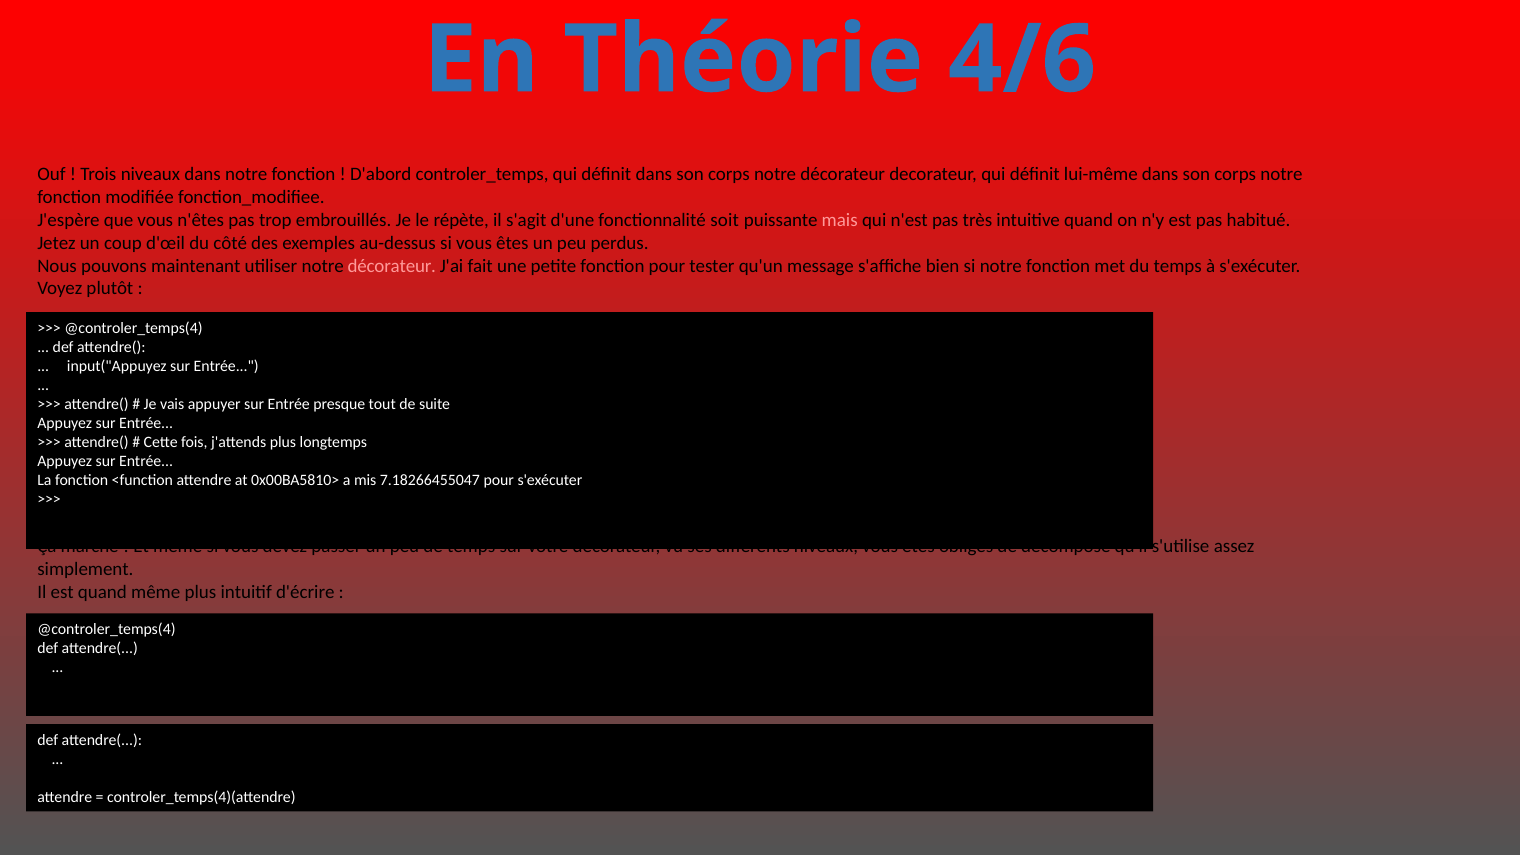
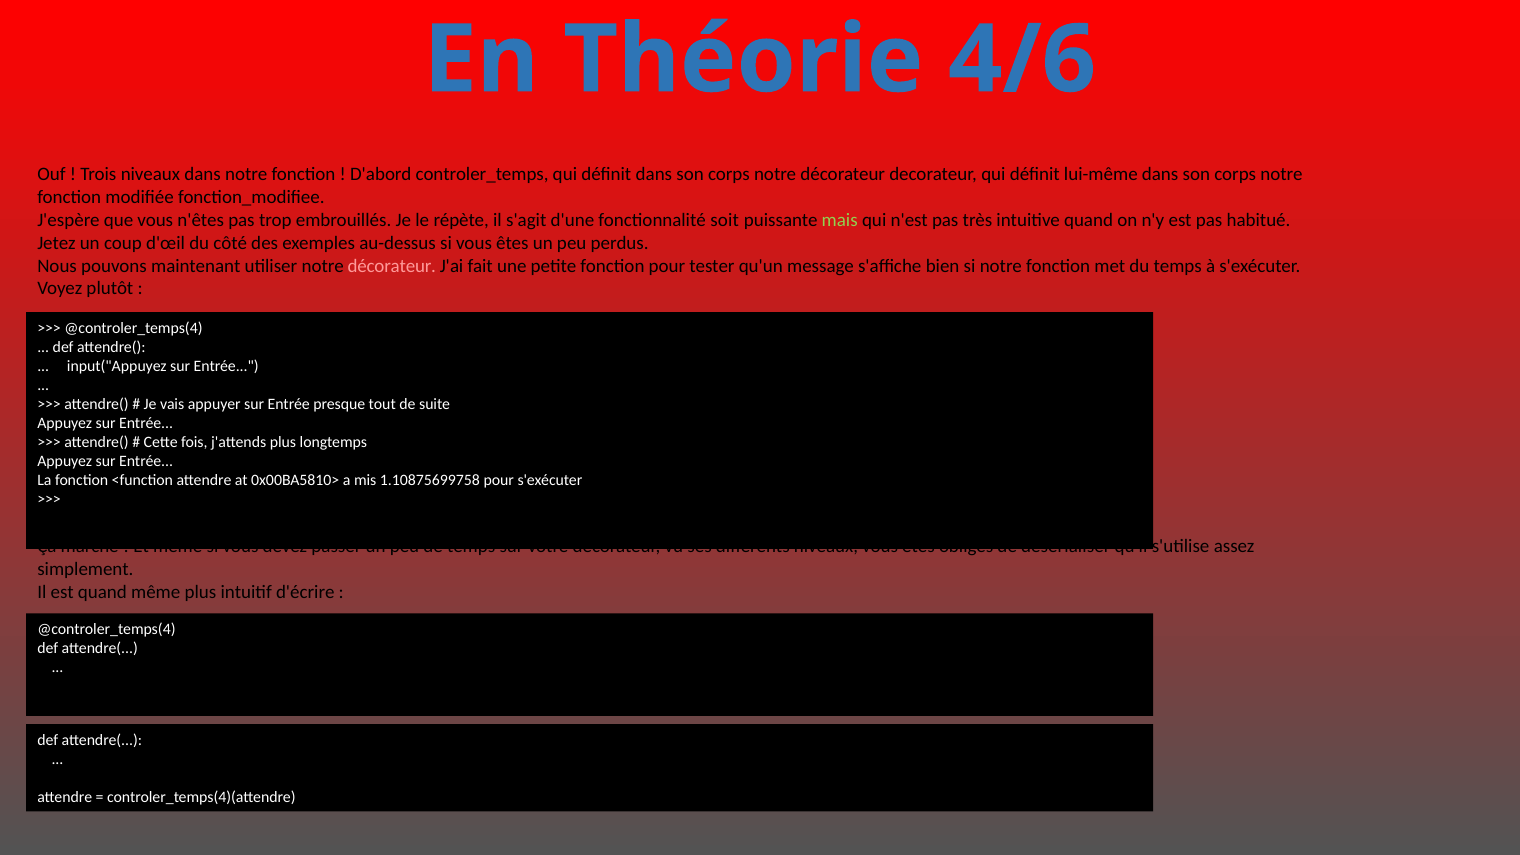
mais colour: pink -> light green (840, 220)
7.18266455047: 7.18266455047 -> 1.10875699758 (430, 481)
décomposé: décomposé -> désérialiser (1066, 546)
